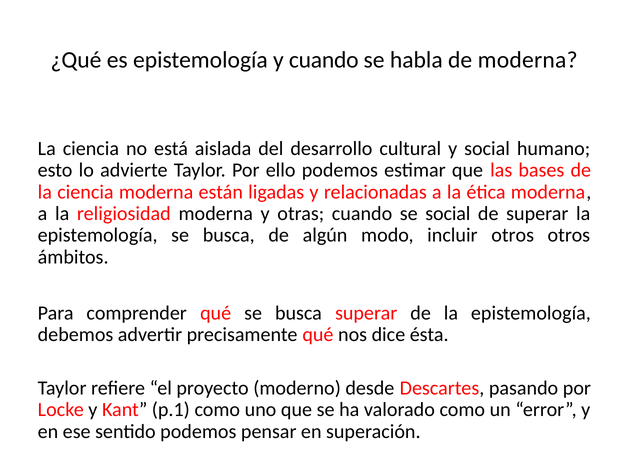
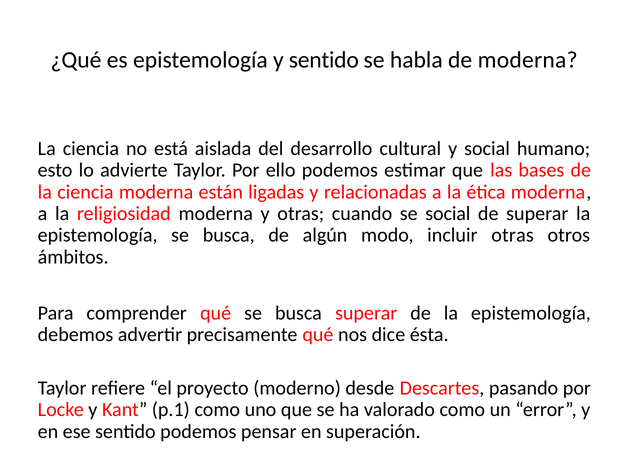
y cuando: cuando -> sentido (324, 60)
incluir otros: otros -> otras (513, 235)
